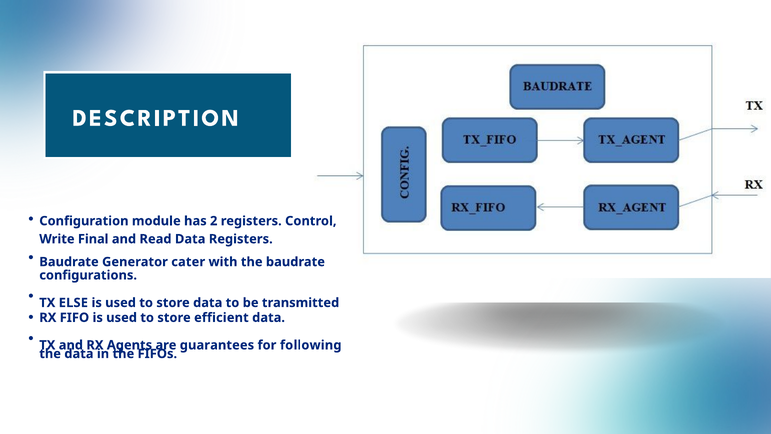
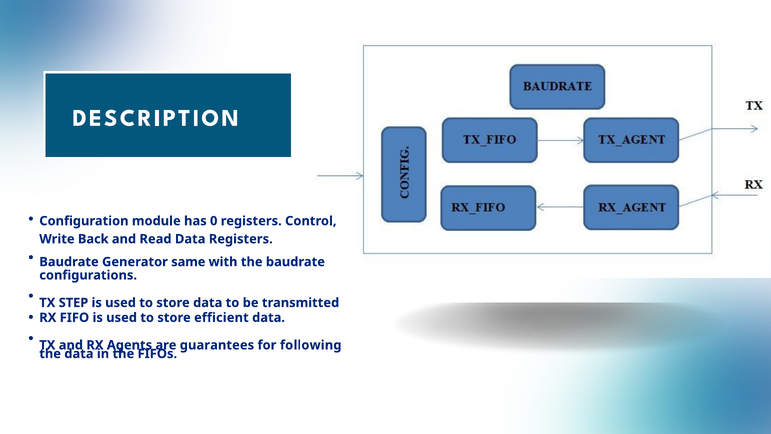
2: 2 -> 0 (214, 221)
Final: Final -> Back (93, 239)
cater: cater -> same (188, 262)
ELSE: ELSE -> STEP (73, 303)
